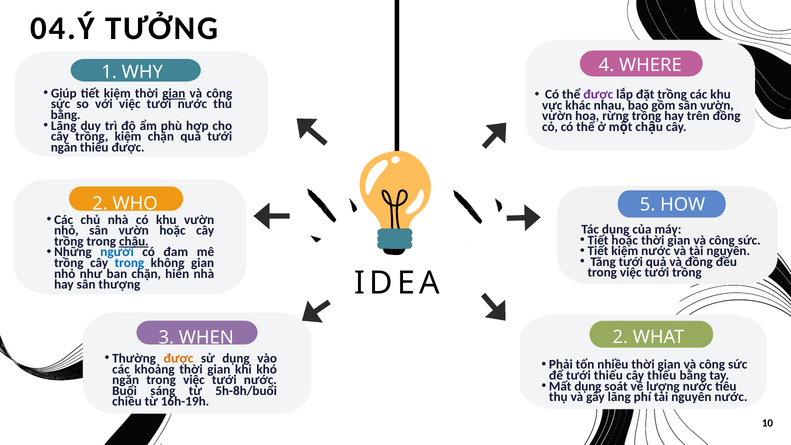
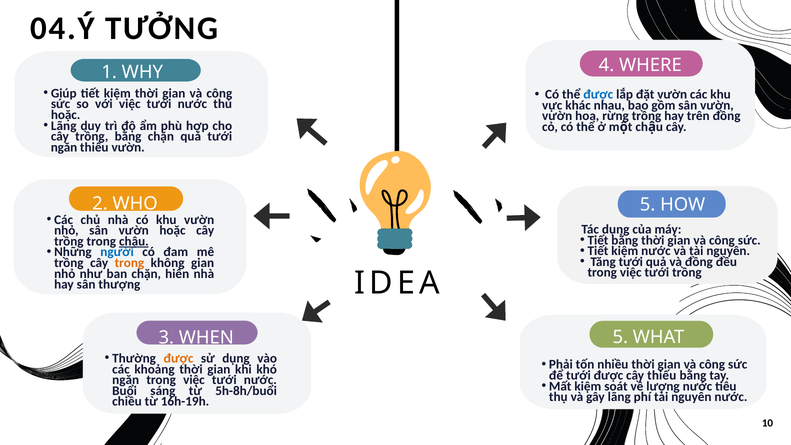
gian underline: present -> none (174, 93)
được colour: purple -> blue (598, 94)
đặt trồng: trồng -> vườn (672, 94)
bằng: bằng -> hoặc (66, 115)
trồng kiệm: kiệm -> bằng (128, 137)
thiếu được: được -> vườn (128, 147)
Tiết hoặc: hoặc -> bằng (625, 240)
trong colour: blue -> orange (129, 263)
WHEN 2: 2 -> 5 (620, 337)
tưới thiếu: thiếu -> được (608, 375)
Mất dụng: dụng -> kiệm (588, 386)
